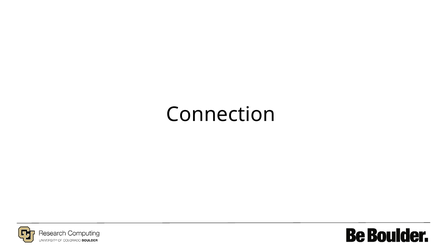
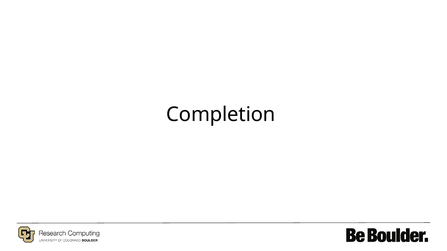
Connection: Connection -> Completion (221, 115)
